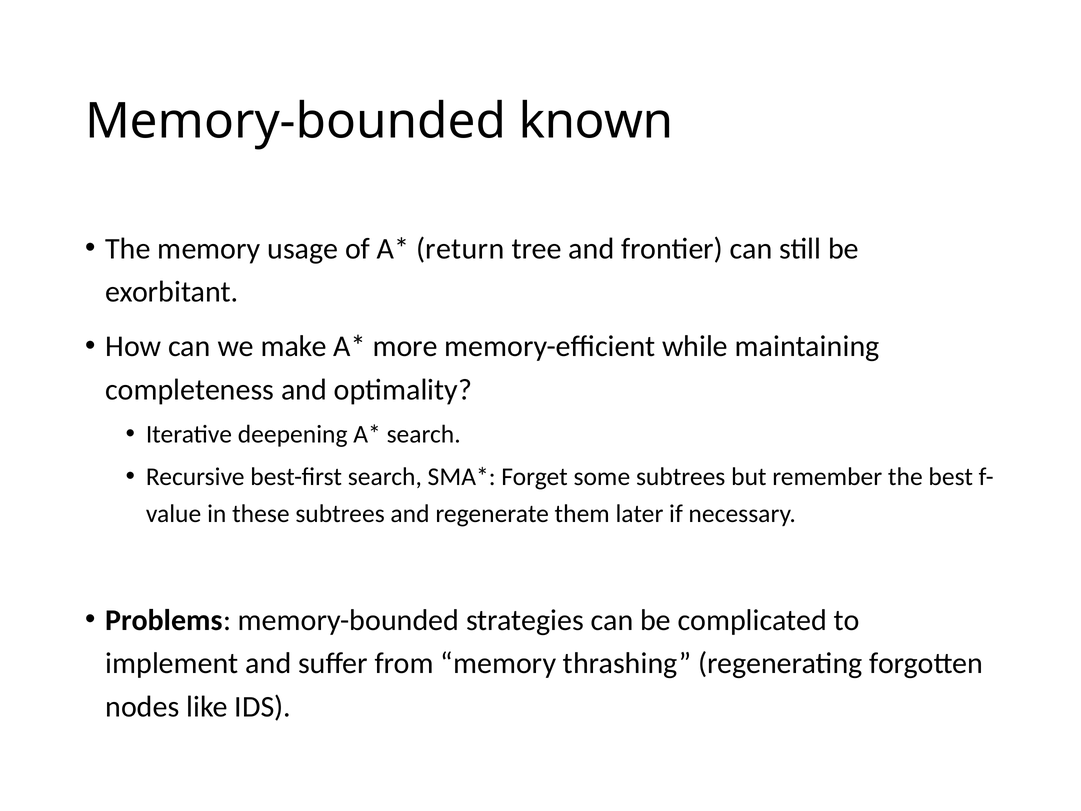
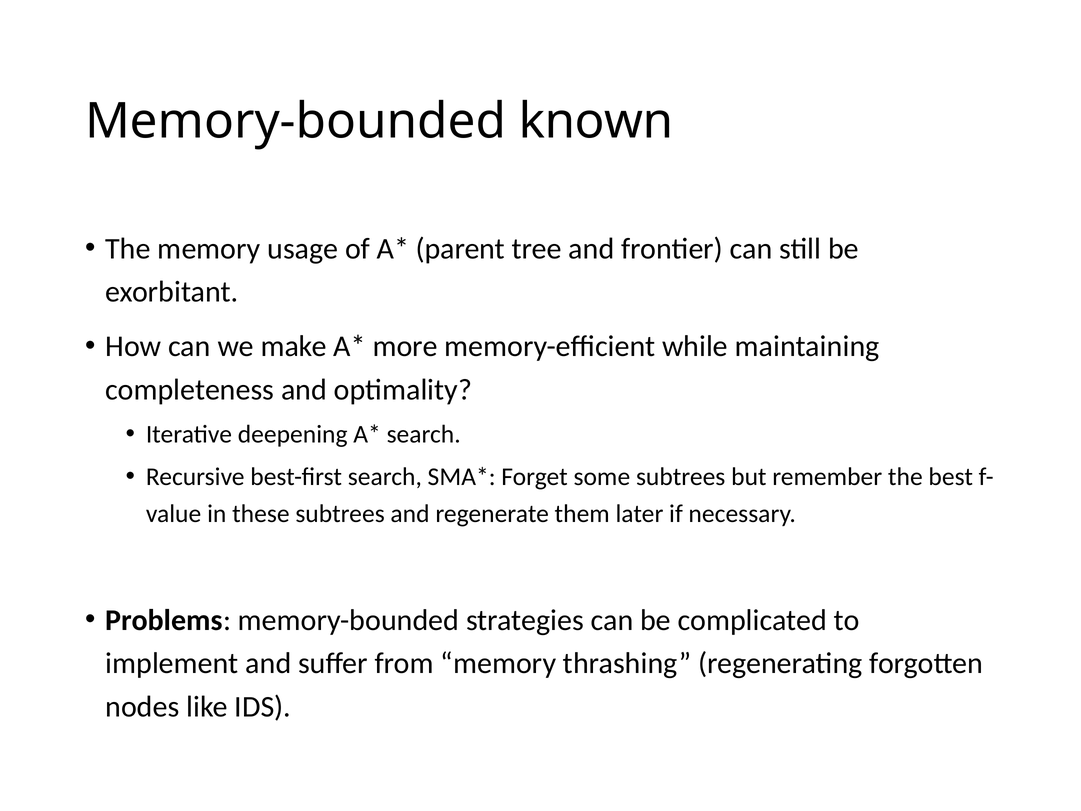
return: return -> parent (461, 249)
